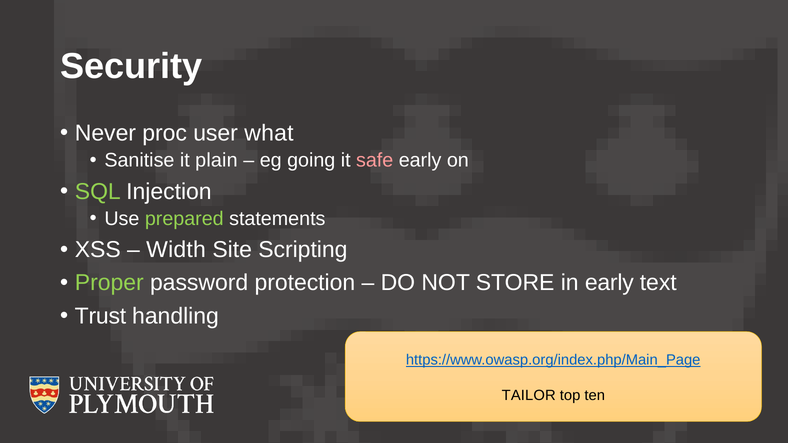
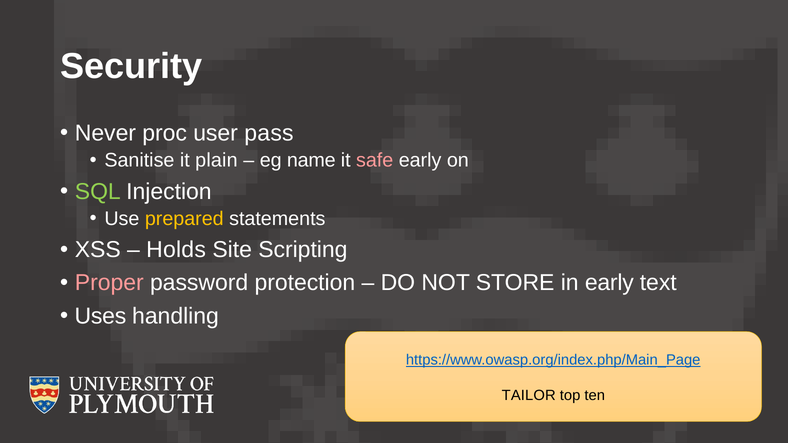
what: what -> pass (269, 133)
going: going -> name (311, 160)
prepared colour: light green -> yellow (184, 219)
Width: Width -> Holds (176, 250)
Proper colour: light green -> pink (109, 283)
Trust: Trust -> Uses (100, 316)
